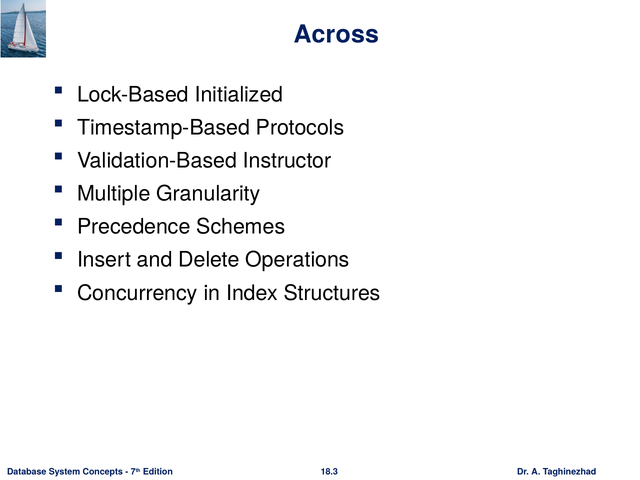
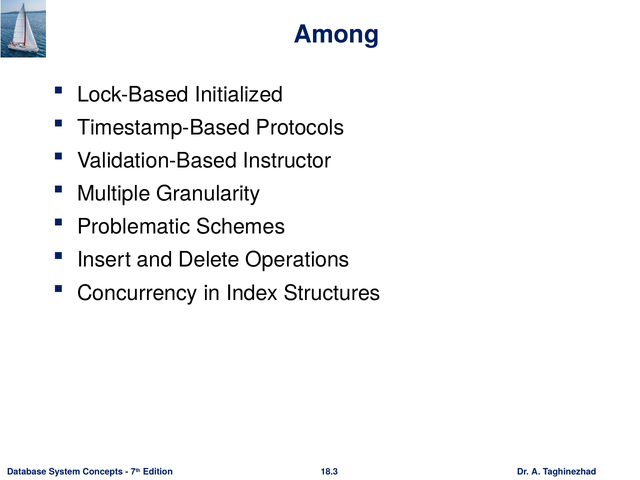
Across: Across -> Among (336, 34)
Precedence: Precedence -> Problematic (134, 227)
